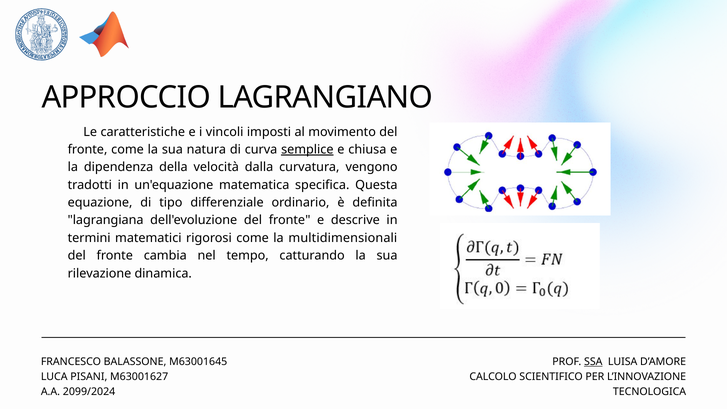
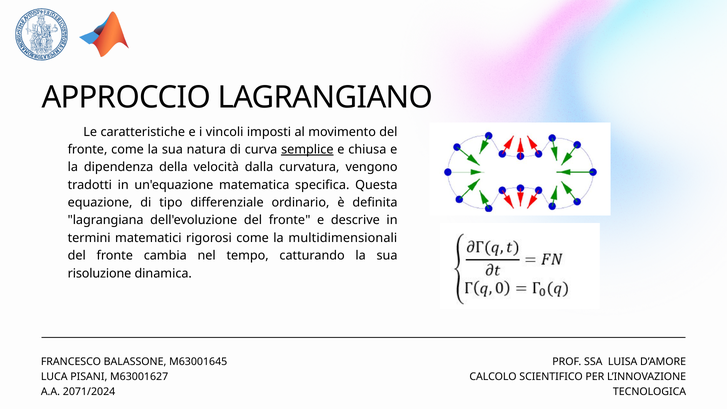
rilevazione: rilevazione -> risoluzione (100, 273)
SSA underline: present -> none (593, 362)
2099/2024: 2099/2024 -> 2071/2024 (89, 391)
